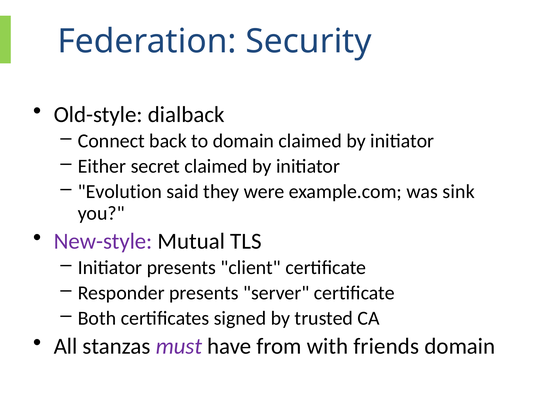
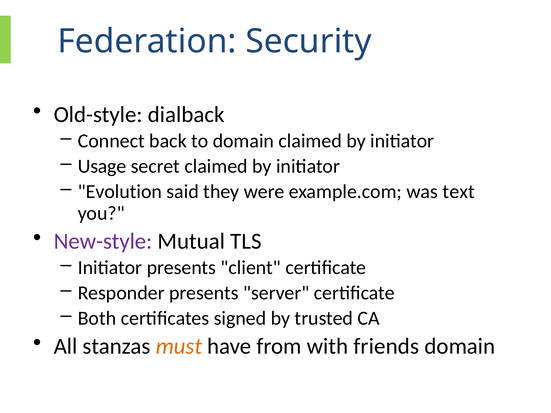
Either: Either -> Usage (102, 167)
sink: sink -> text (459, 192)
must colour: purple -> orange (179, 346)
